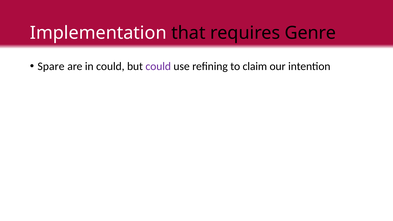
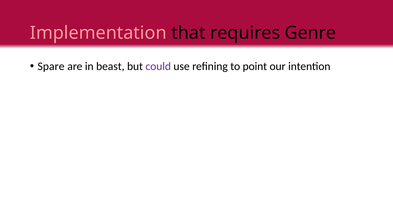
Implementation colour: white -> pink (98, 33)
in could: could -> beast (110, 66)
claim: claim -> point (255, 66)
